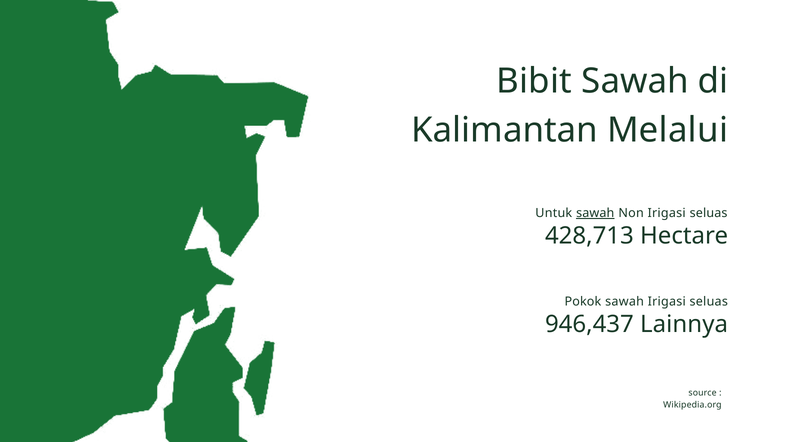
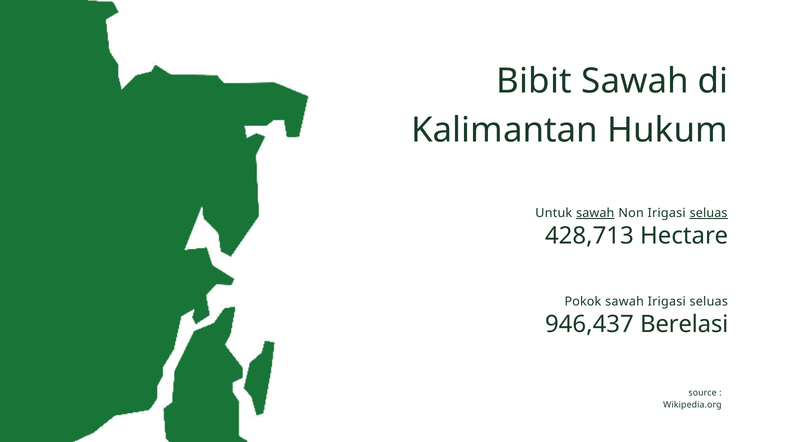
Melalui: Melalui -> Hukum (668, 130)
seluas underline: none -> present (709, 213)
Lainnya: Lainnya -> Berelasi (684, 324)
